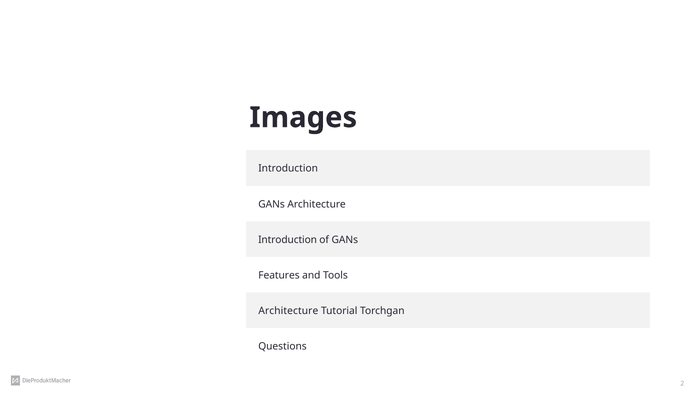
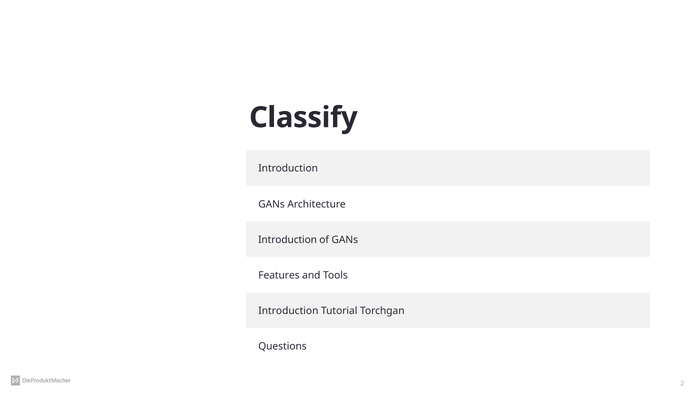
Images: Images -> Classify (303, 117)
Architecture: Architecture -> Introduction (288, 311)
